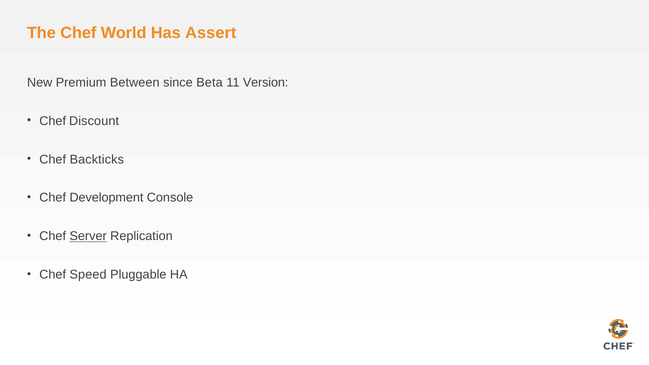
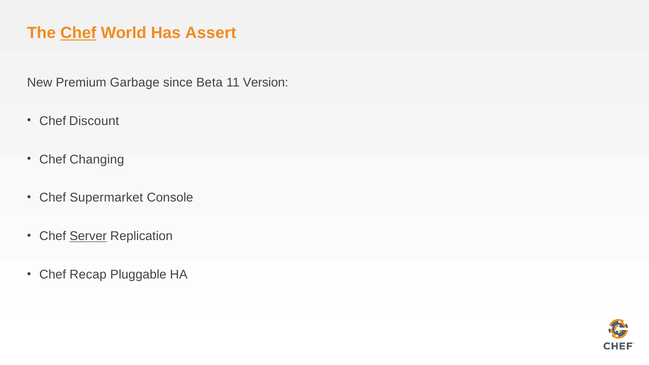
Chef underline: none -> present (78, 33)
Between: Between -> Garbage (135, 83)
Backticks: Backticks -> Changing (97, 159)
Development: Development -> Supermarket (106, 198)
Speed: Speed -> Recap (88, 275)
